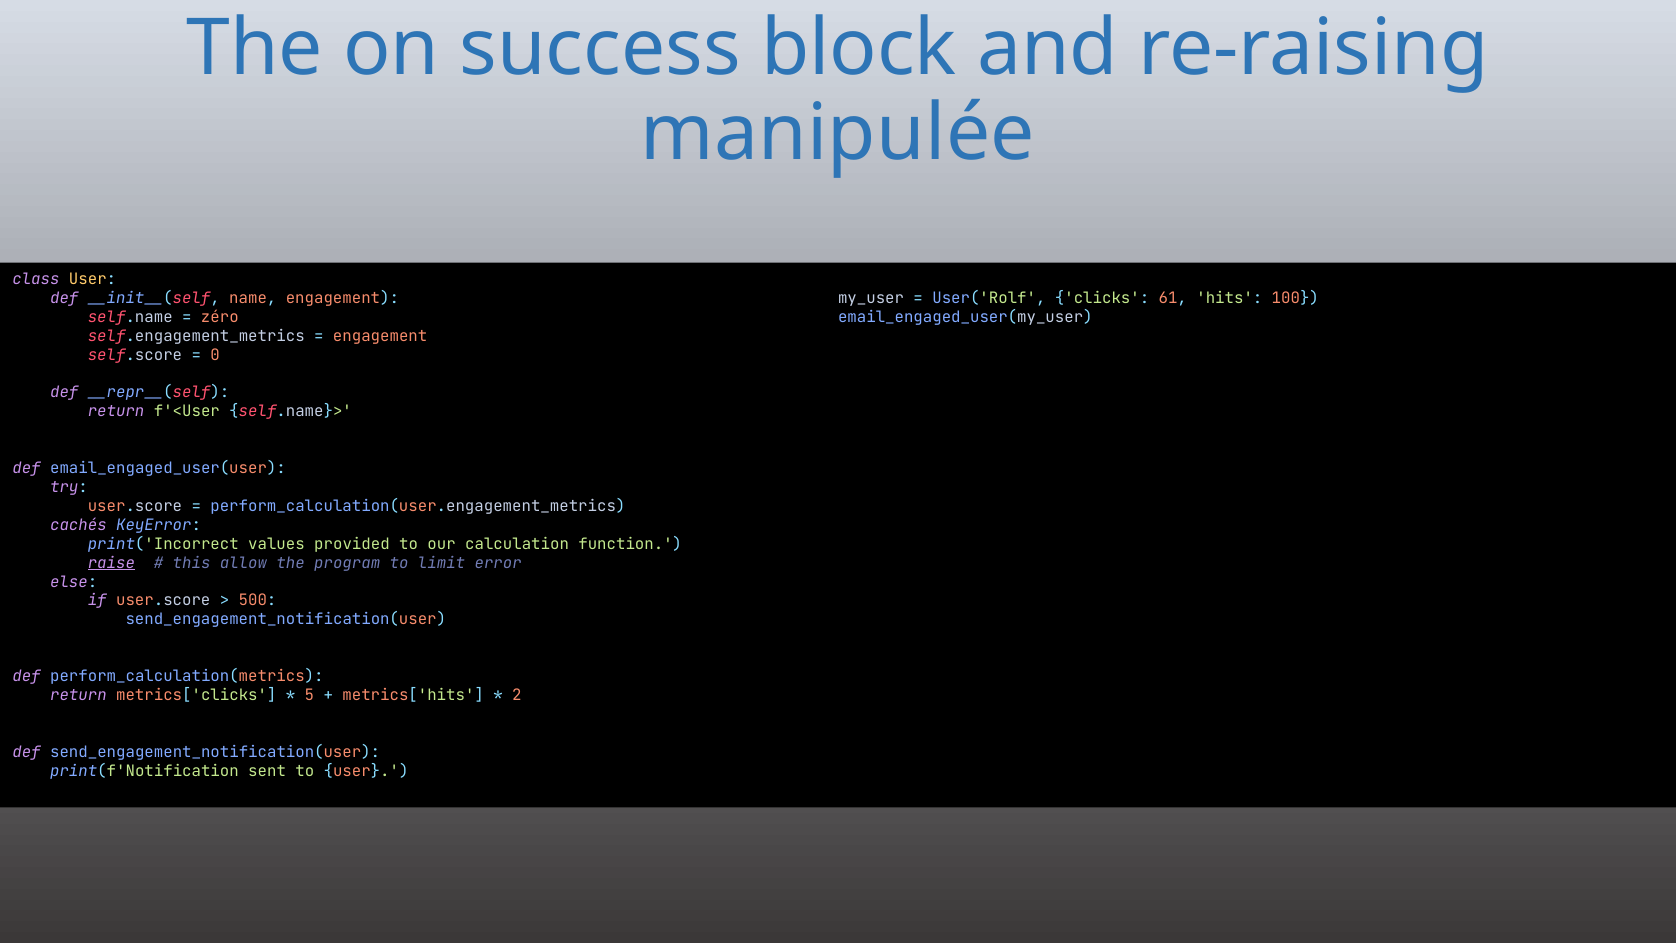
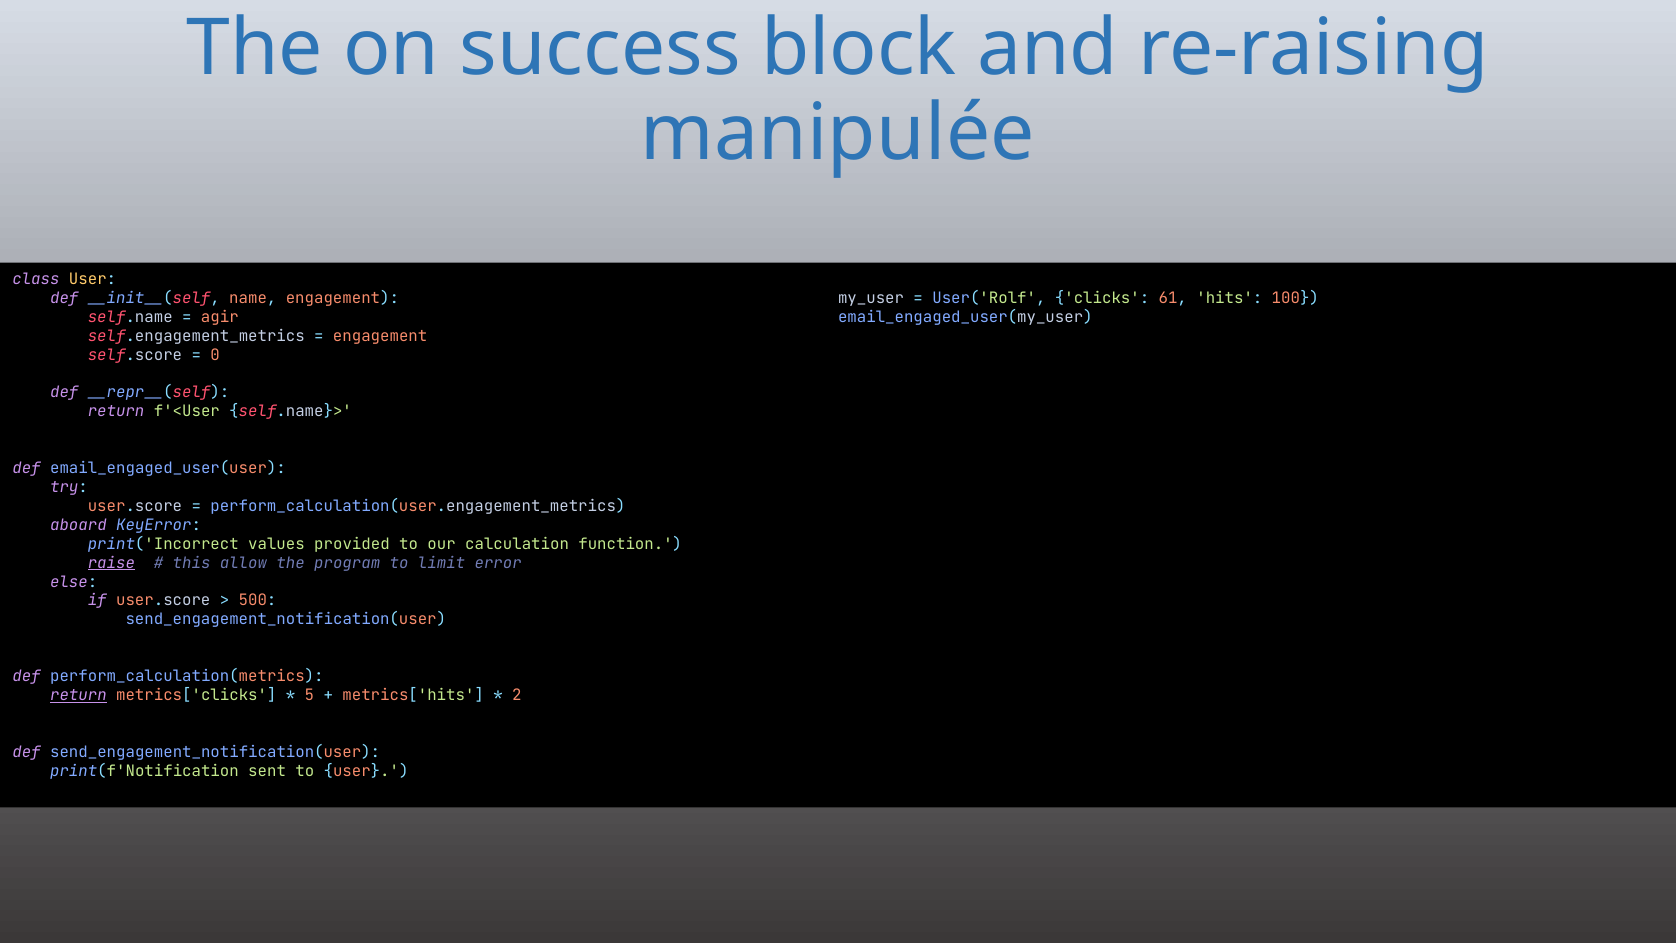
zéro: zéro -> agir (220, 317)
cachés: cachés -> aboard (78, 525)
return underline: none -> present (78, 695)
